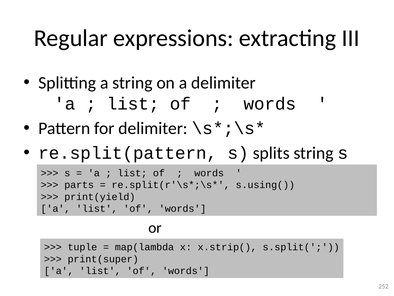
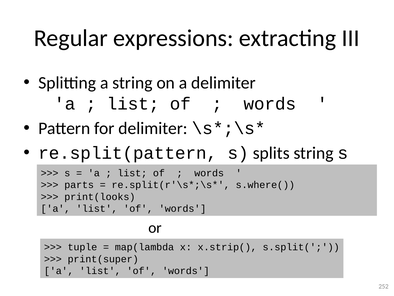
s.using(: s.using( -> s.where( (265, 185)
print(yield: print(yield -> print(looks (100, 196)
